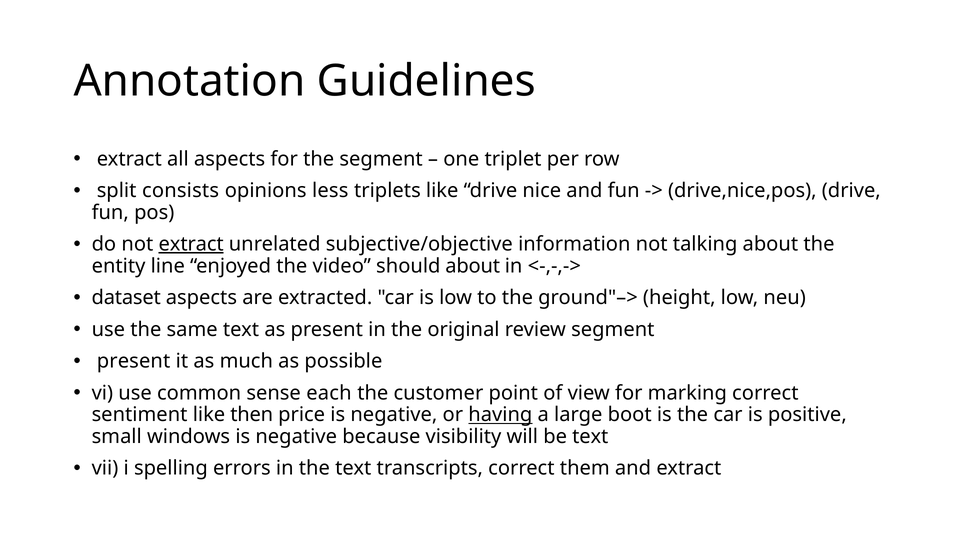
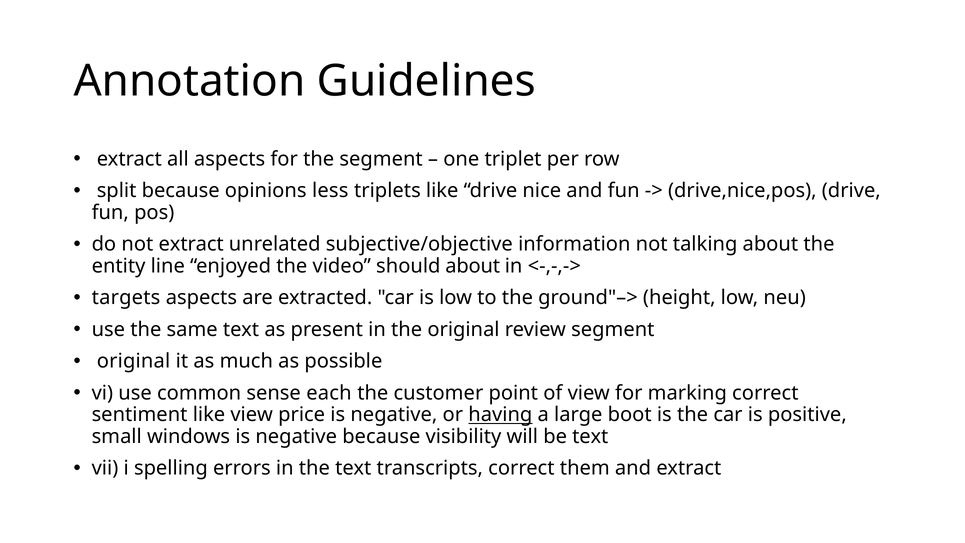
split consists: consists -> because (181, 191)
extract underline: present -> none (191, 244)
dataset: dataset -> targets (126, 298)
present: present -> original (134, 361)
like then: then -> view (252, 415)
